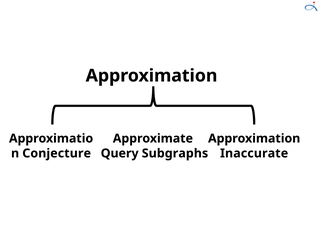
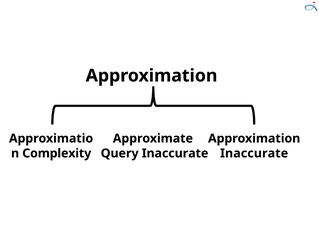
Conjecture: Conjecture -> Complexity (57, 153)
Query Subgraphs: Subgraphs -> Inaccurate (175, 153)
